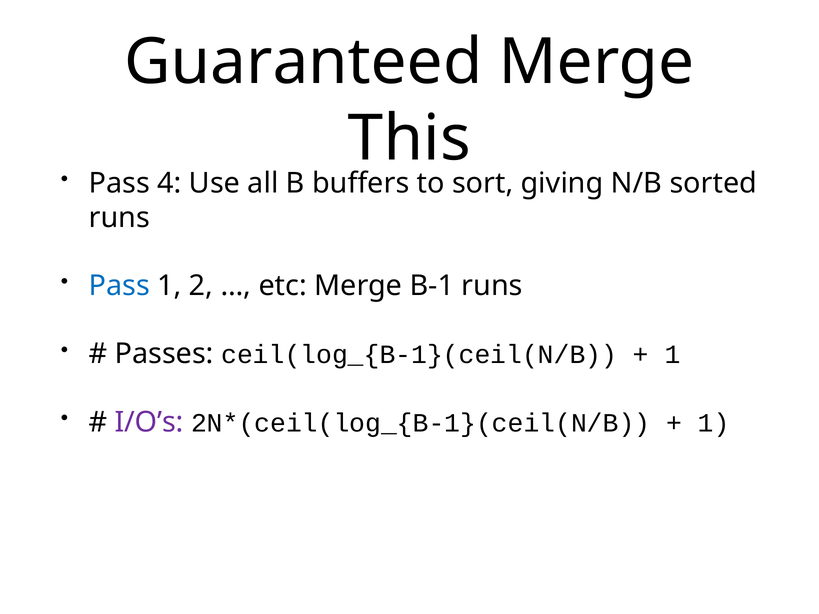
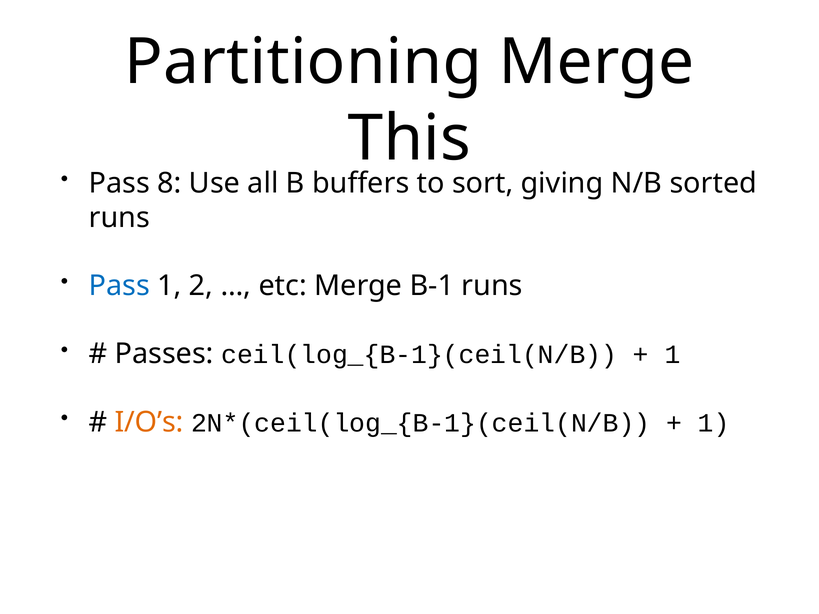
Guaranteed: Guaranteed -> Partitioning (303, 62)
4: 4 -> 8 (169, 183)
I/O’s colour: purple -> orange (149, 422)
